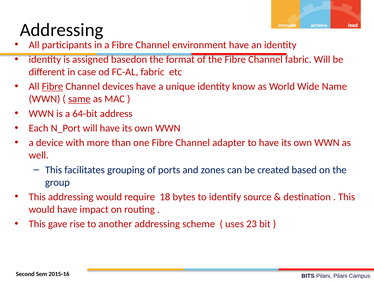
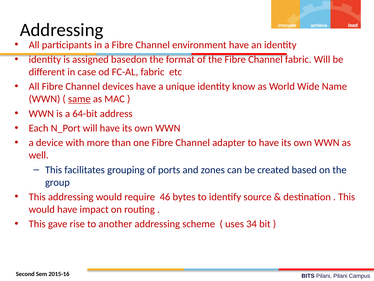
Fibre underline: present -> none (52, 86)
18: 18 -> 46 (165, 197)
23: 23 -> 34 (252, 224)
